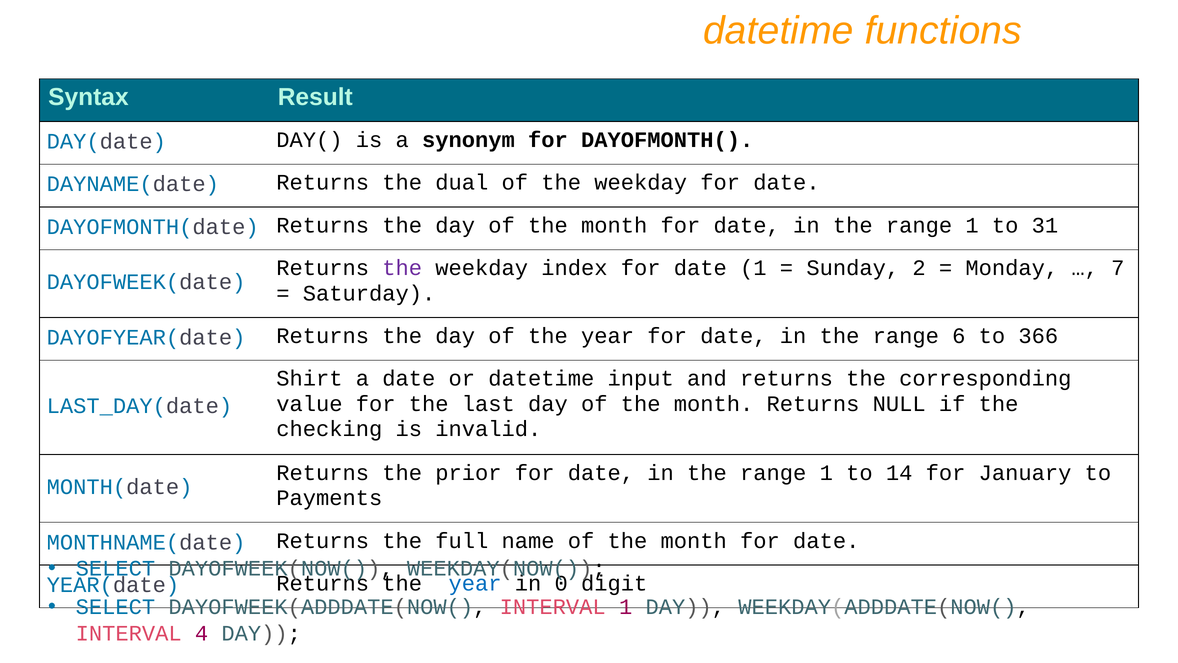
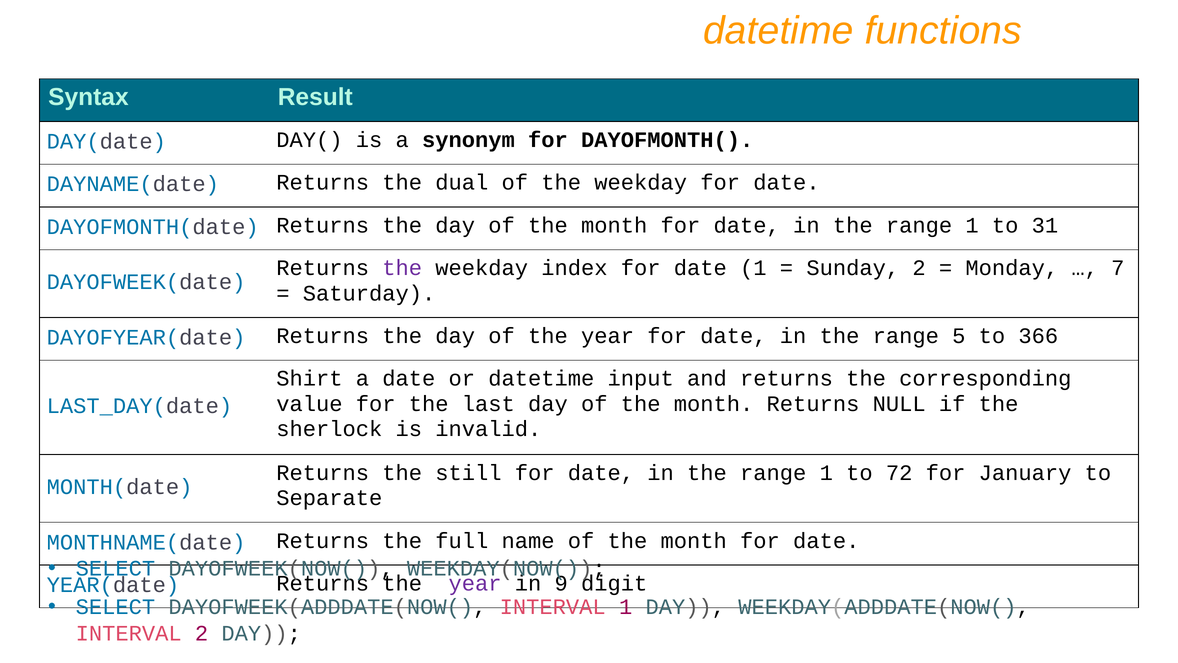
6: 6 -> 5 (959, 336)
checking: checking -> sherlock (329, 429)
prior: prior -> still (468, 473)
14: 14 -> 72 (899, 473)
Payments: Payments -> Separate (329, 498)
year colour: blue -> purple (475, 583)
0: 0 -> 9 (561, 583)
INTERVAL 4: 4 -> 2 (202, 633)
